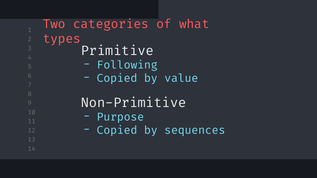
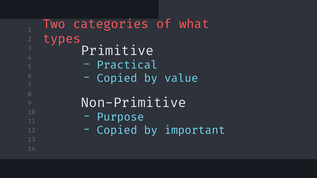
Following: Following -> Practical (127, 65)
sequences: sequences -> important (195, 130)
